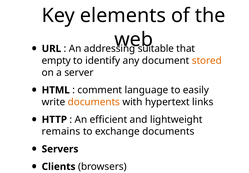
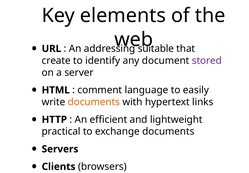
empty: empty -> create (56, 60)
stored colour: orange -> purple (207, 60)
remains: remains -> practical (61, 131)
